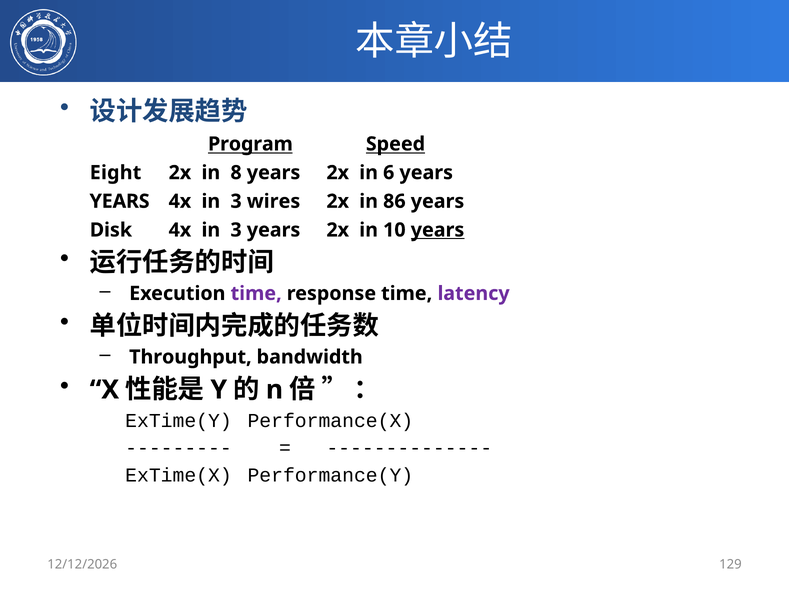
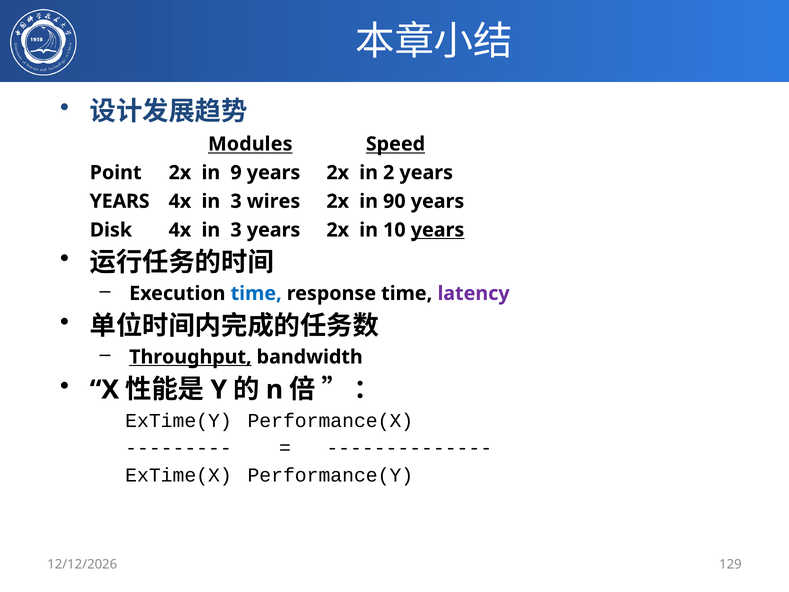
Program: Program -> Modules (250, 144)
Eight: Eight -> Point (116, 173)
8: 8 -> 9 (236, 173)
6: 6 -> 2 (389, 173)
86: 86 -> 90 (394, 201)
time colour: purple -> blue (256, 293)
Throughput underline: none -> present (190, 357)
